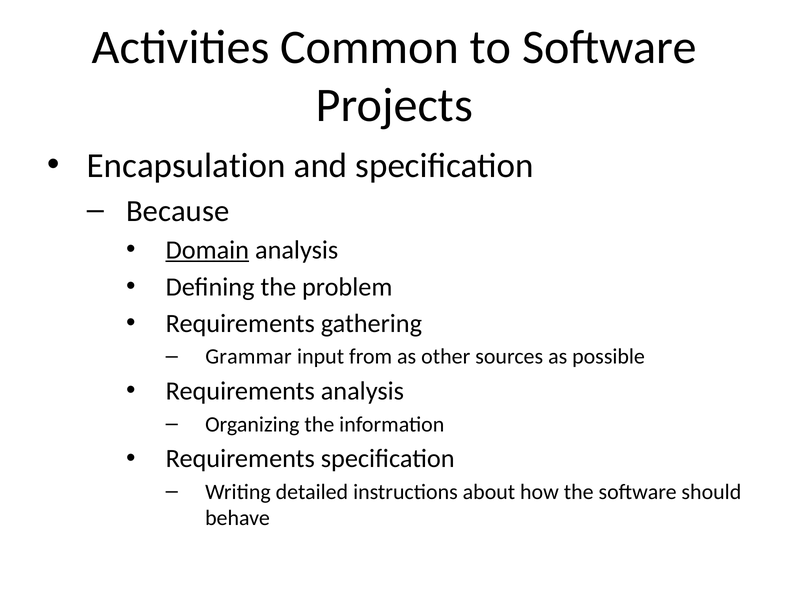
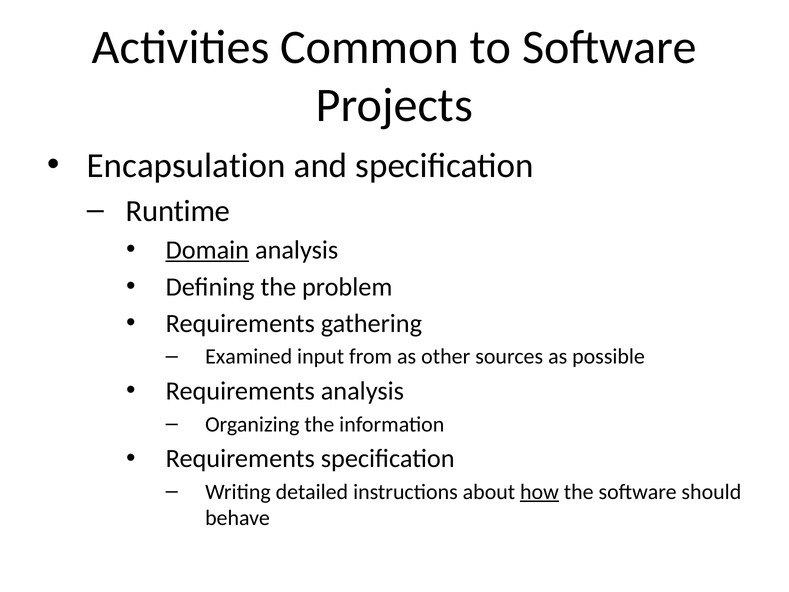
Because: Because -> Runtime (178, 211)
Grammar: Grammar -> Examined (249, 357)
how underline: none -> present (539, 492)
